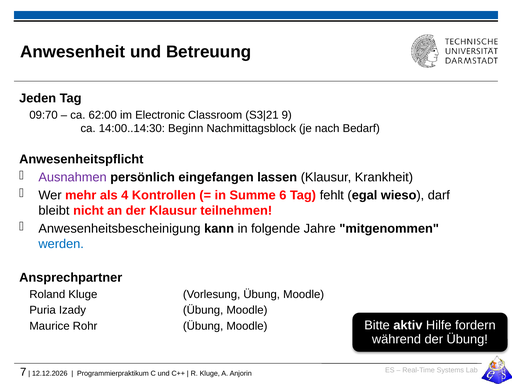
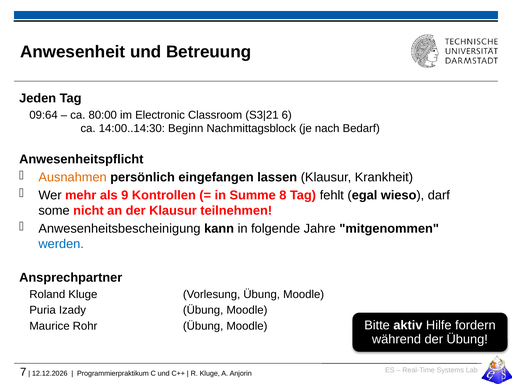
09:70: 09:70 -> 09:64 (44, 115)
62:00: 62:00 -> 80:00 (103, 115)
9: 9 -> 6 (287, 115)
Ausnahmen colour: purple -> orange (73, 177)
4: 4 -> 9 (125, 195)
6: 6 -> 8 (283, 195)
bleibt: bleibt -> some (54, 211)
